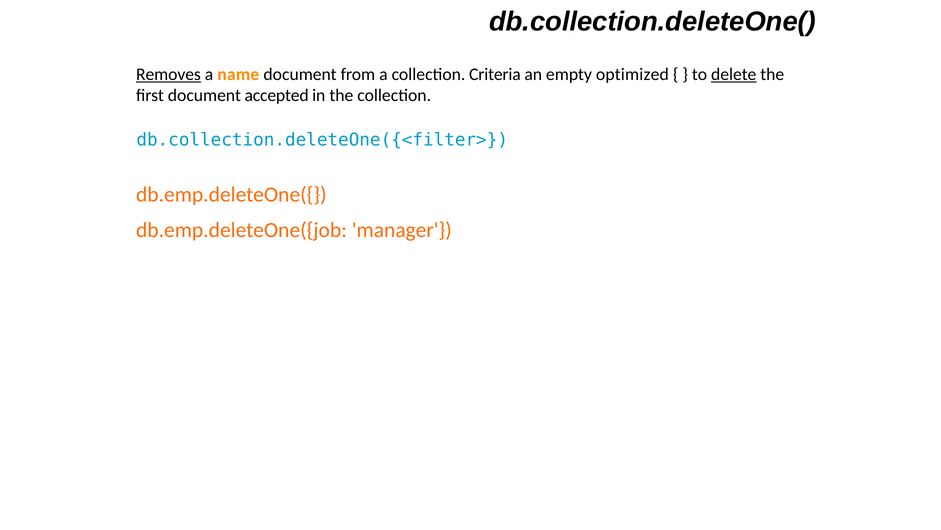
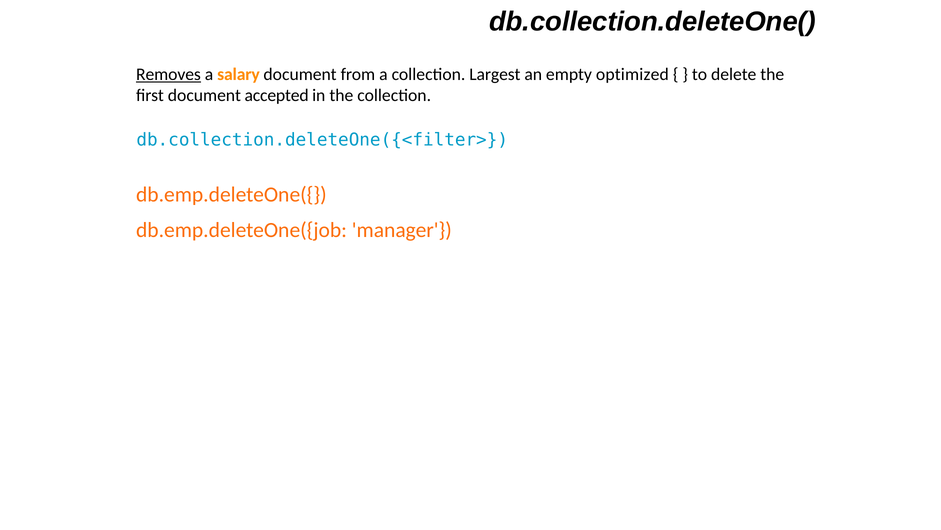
name: name -> salary (238, 74)
Criteria: Criteria -> Largest (495, 74)
delete underline: present -> none (734, 74)
